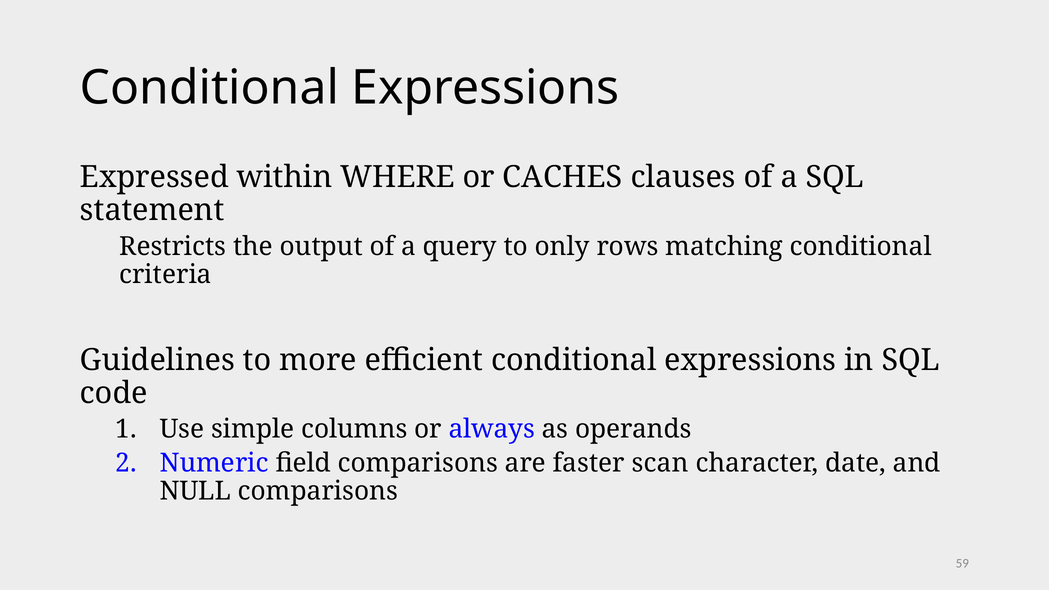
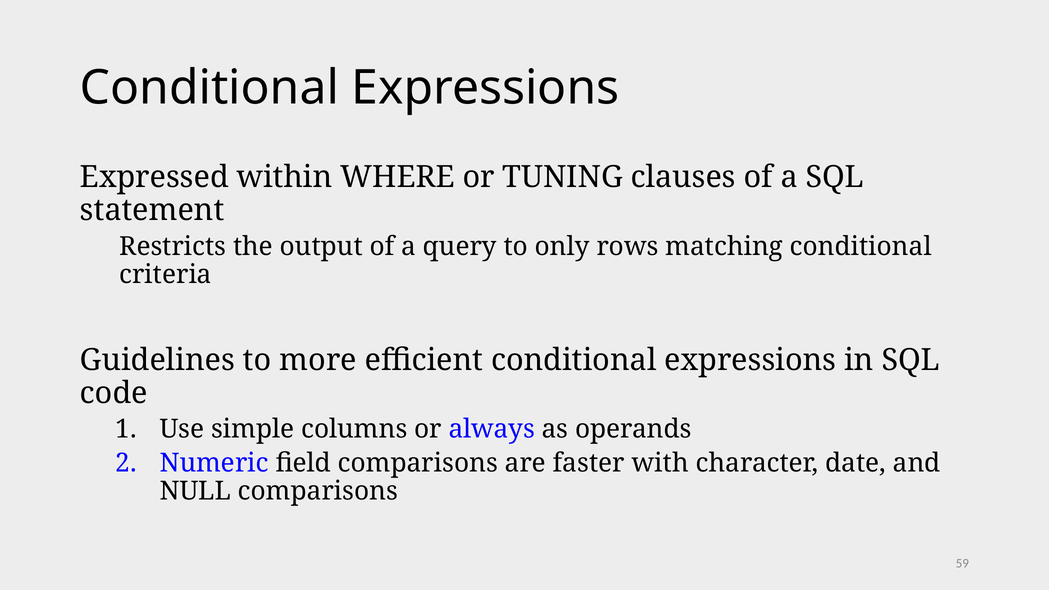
CACHES: CACHES -> TUNING (563, 177)
scan: scan -> with (660, 463)
